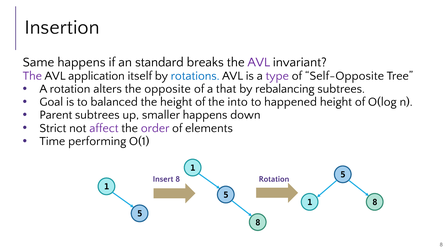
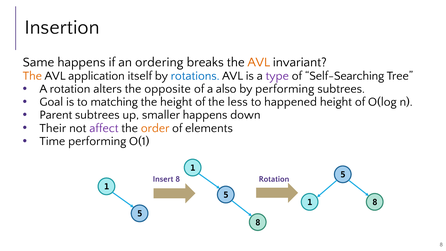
standard: standard -> ordering (159, 62)
AVL colour: purple -> orange (259, 62)
The colour: purple -> orange (32, 76)
Self-Opposite: Self-Opposite -> Self-Searching (345, 76)
that: that -> also (226, 89)
by rebalancing: rebalancing -> performing (285, 89)
balanced: balanced -> matching (114, 102)
into: into -> less (238, 102)
Strict: Strict -> Their (53, 128)
order colour: purple -> orange (155, 128)
